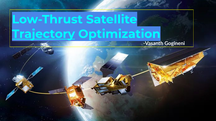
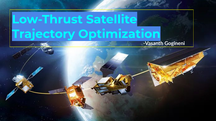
Trajectory underline: present -> none (43, 34)
